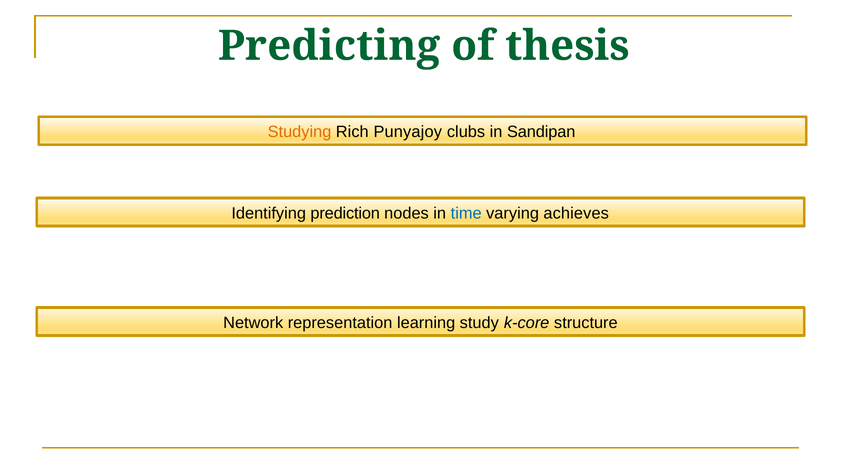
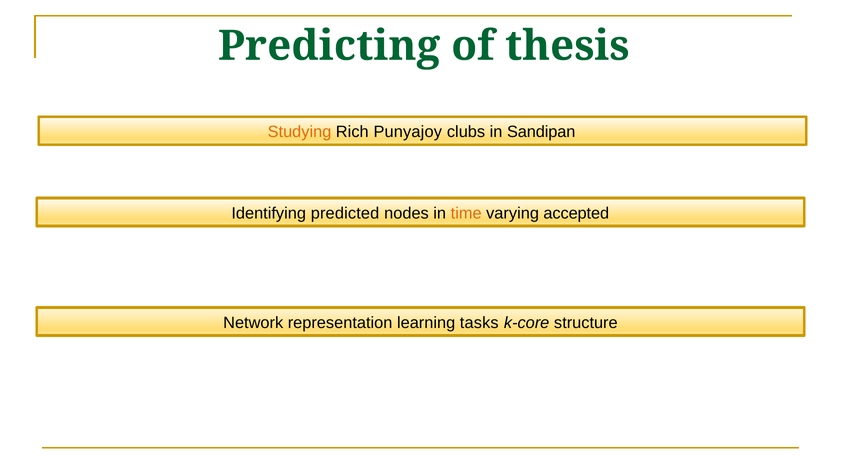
prediction: prediction -> predicted (345, 213)
time colour: blue -> orange (466, 213)
achieves: achieves -> accepted (576, 213)
study: study -> tasks (479, 323)
